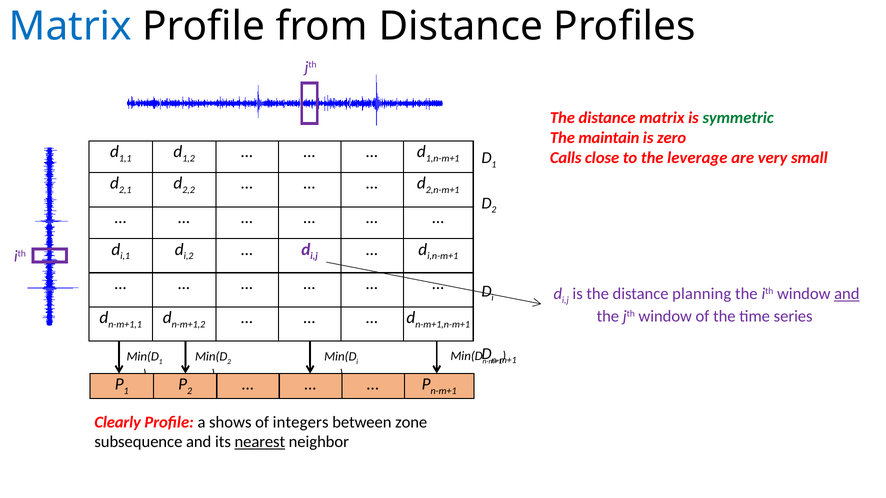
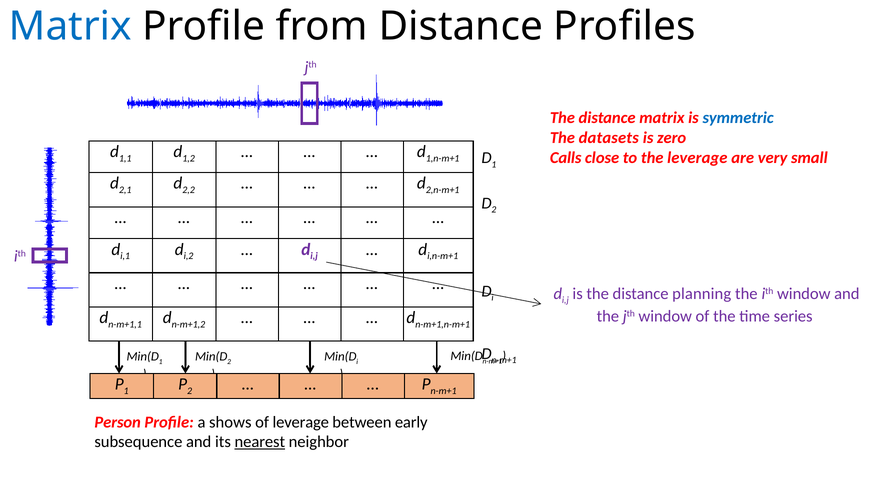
symmetric colour: green -> blue (738, 118)
maintain: maintain -> datasets (609, 138)
and underline: present -> none (847, 294)
Clearly: Clearly -> Person (118, 422)
of integers: integers -> leverage (301, 422)
zone: zone -> early (411, 422)
